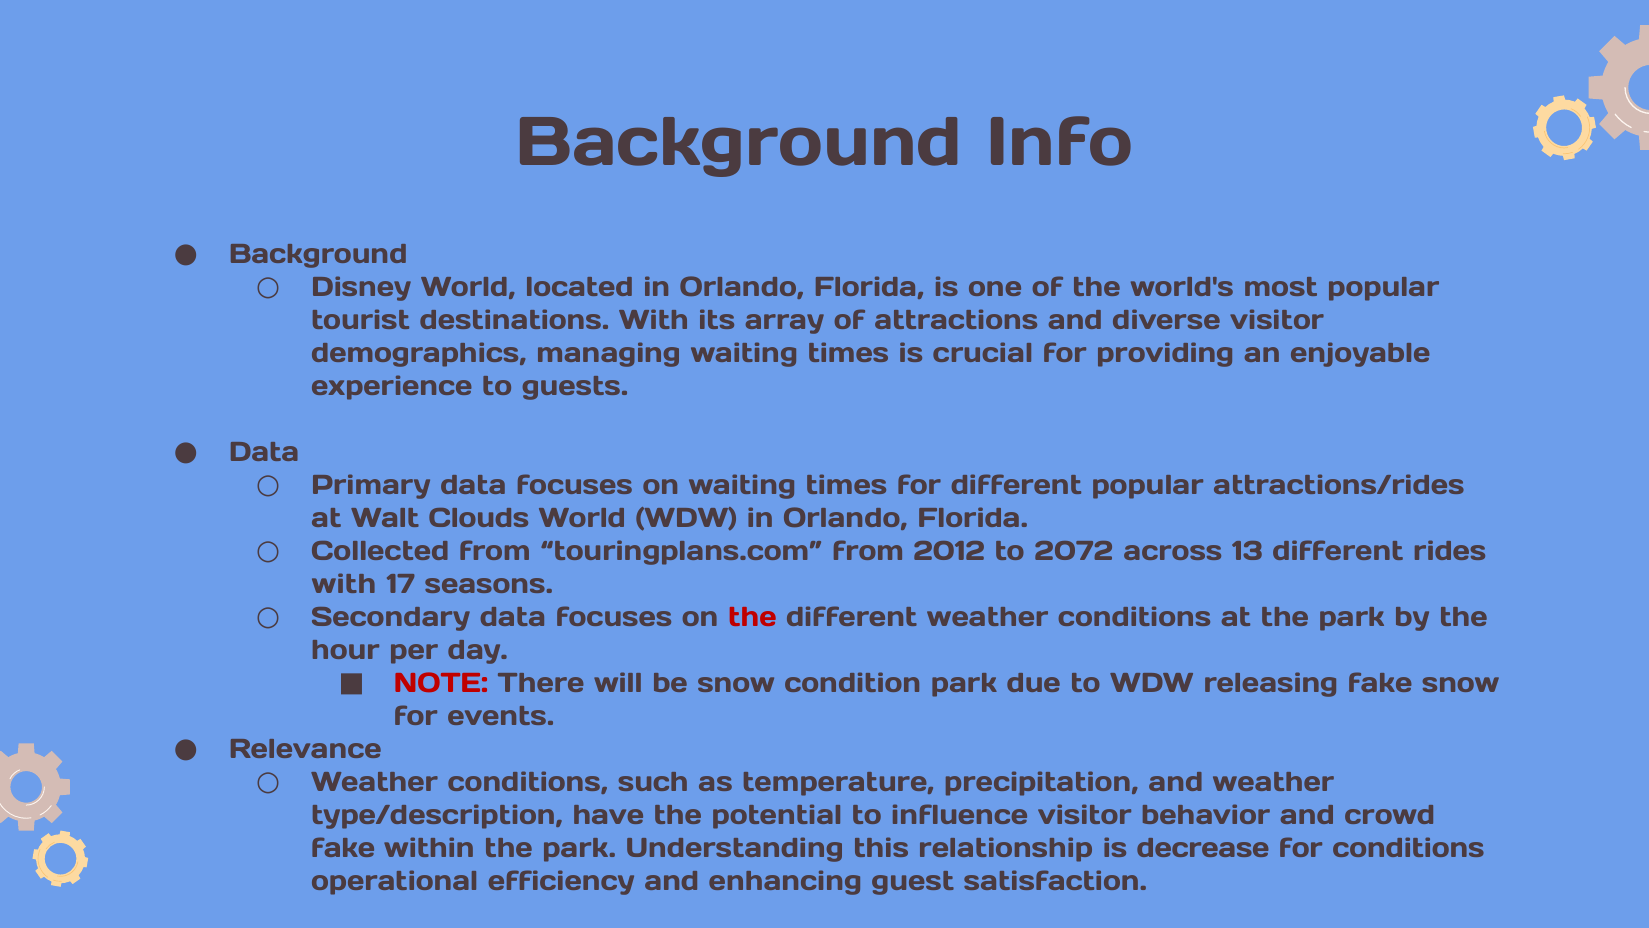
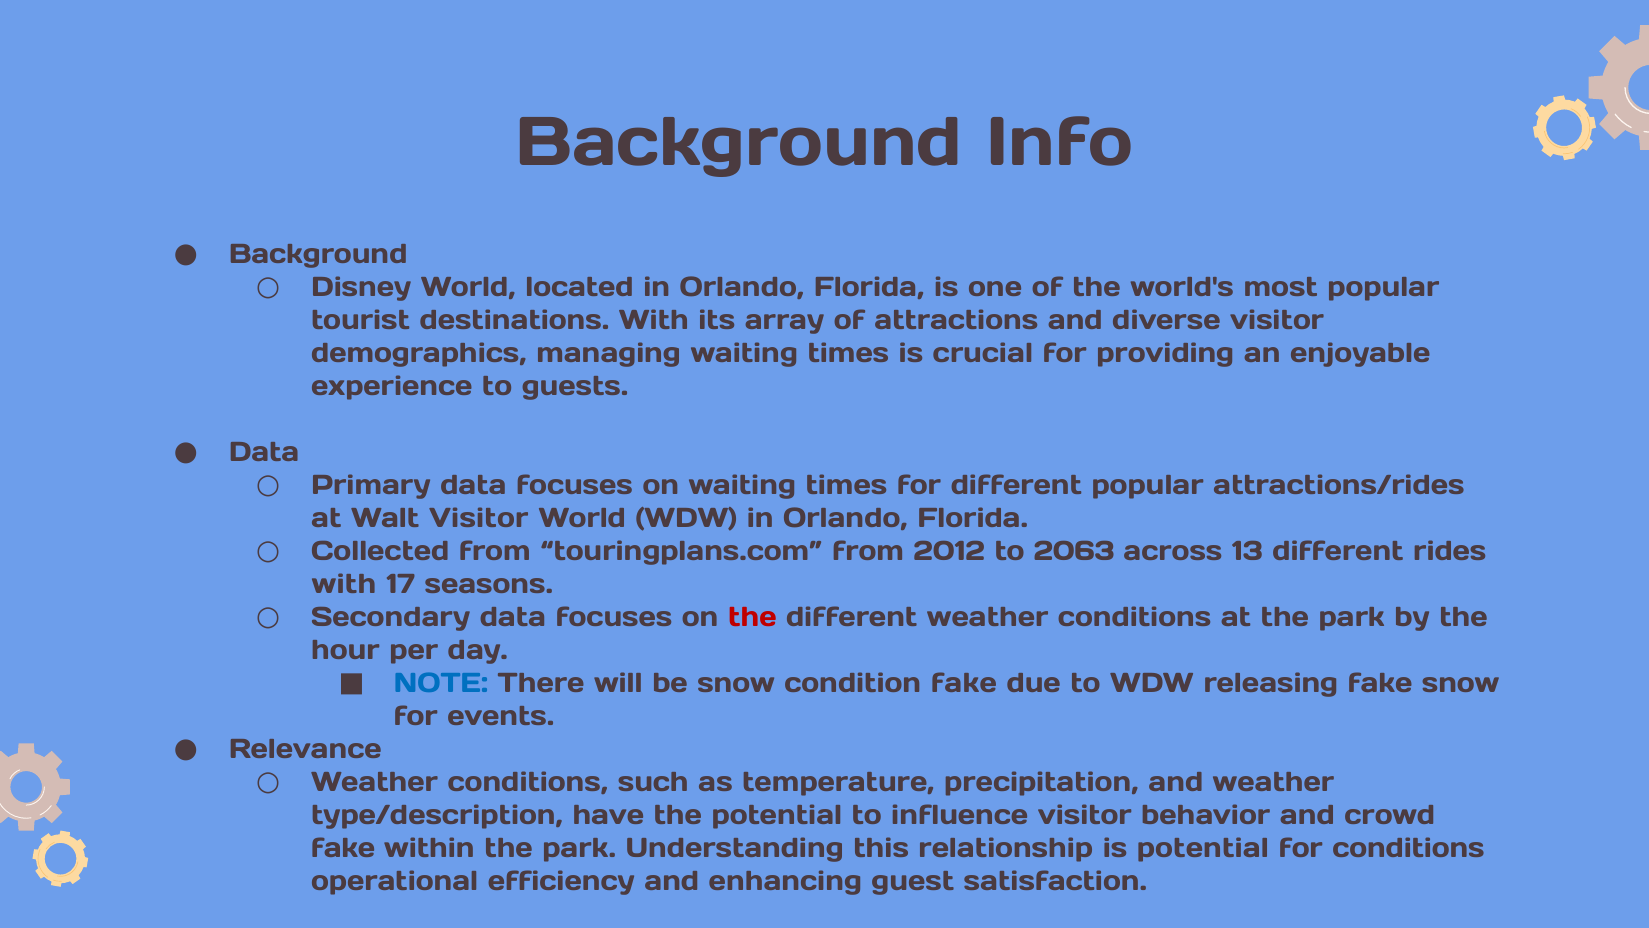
Walt Clouds: Clouds -> Visitor (479, 518)
2072: 2072 -> 2063 (1074, 551)
NOTE colour: red -> blue (441, 683)
condition park: park -> fake (964, 683)
is decrease: decrease -> potential (1203, 848)
